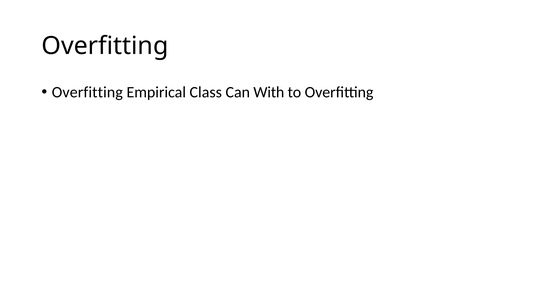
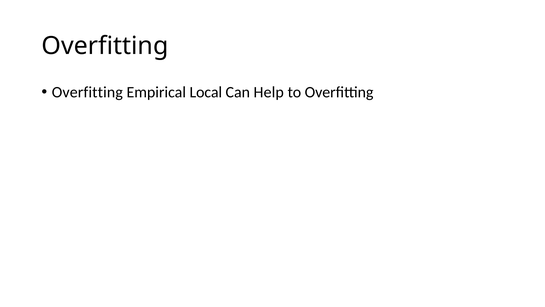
Class: Class -> Local (206, 92)
With: With -> Help (269, 92)
